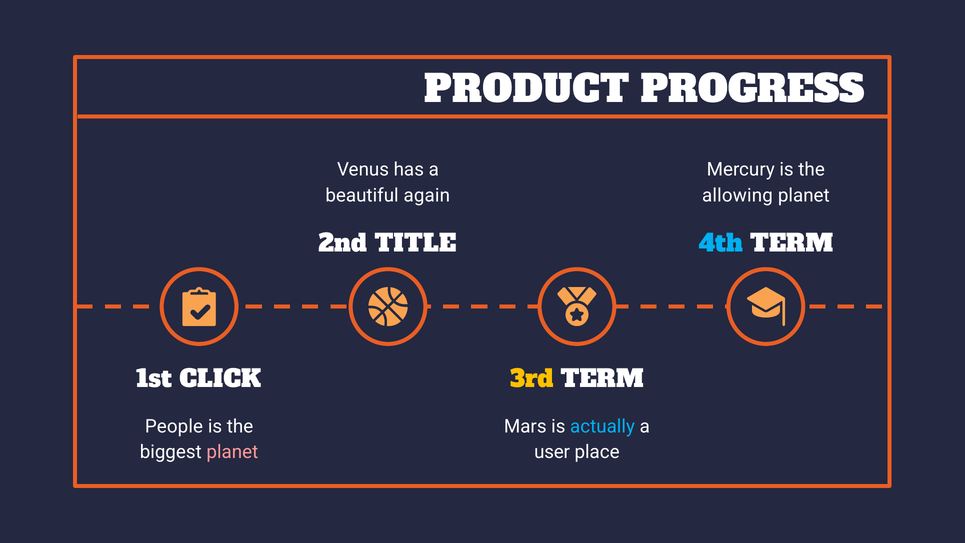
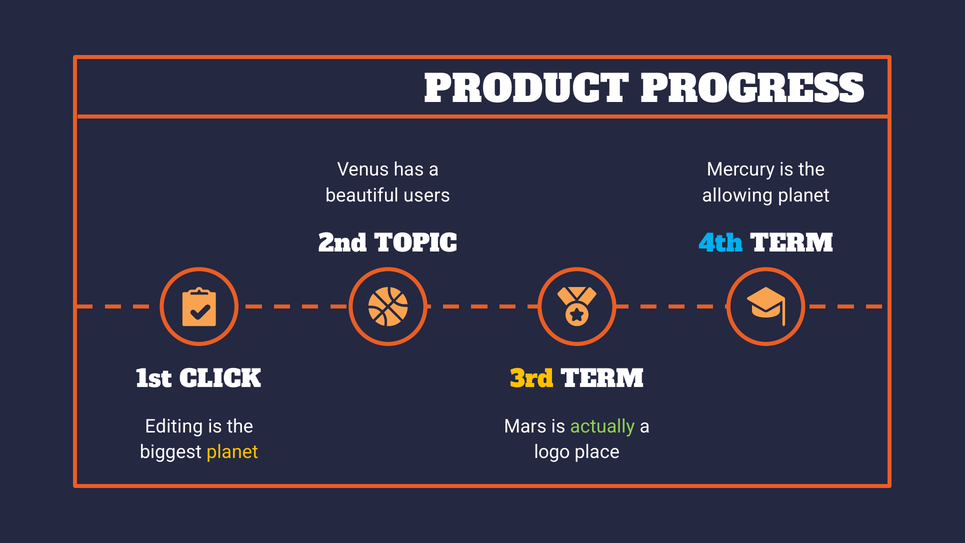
again: again -> users (427, 195)
TITLE: TITLE -> TOPIC (416, 244)
People: People -> Editing (174, 426)
actually colour: light blue -> light green (602, 426)
planet colour: pink -> yellow (232, 452)
user: user -> logo (552, 452)
